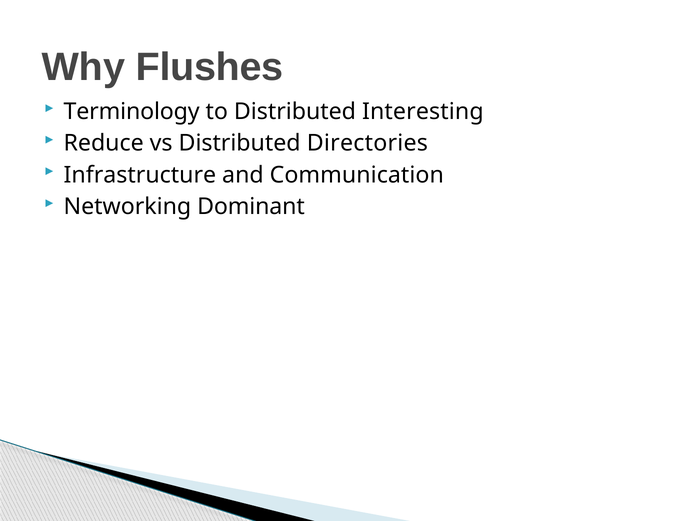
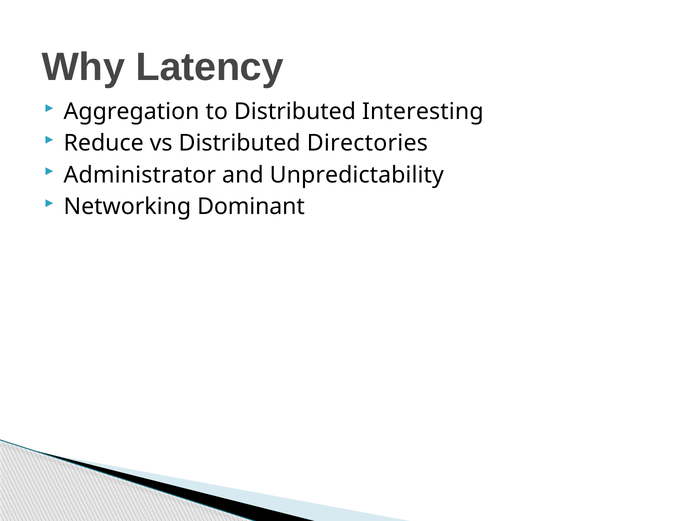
Flushes: Flushes -> Latency (210, 67)
Terminology: Terminology -> Aggregation (132, 112)
Infrastructure: Infrastructure -> Administrator (140, 175)
Communication: Communication -> Unpredictability (357, 175)
